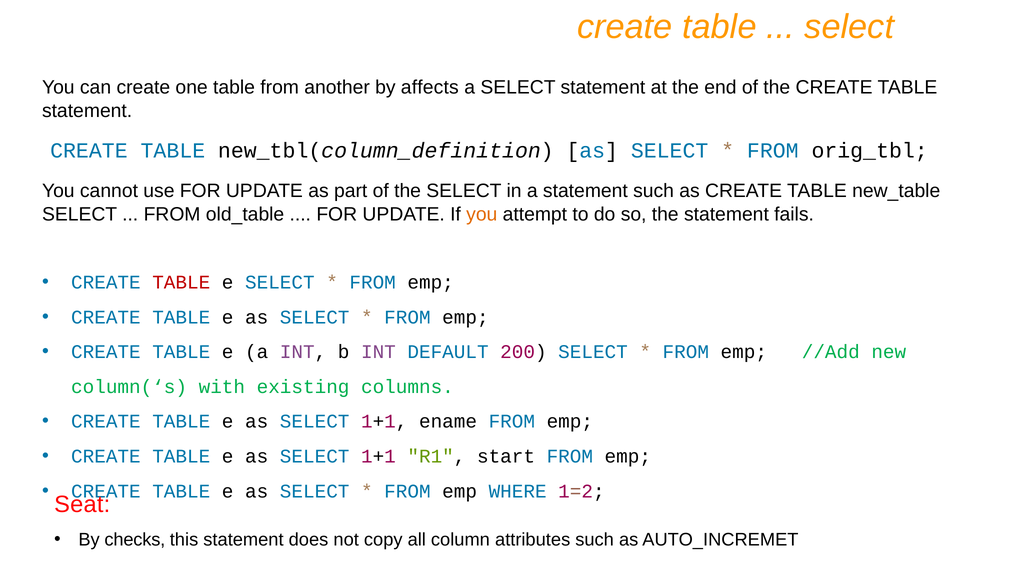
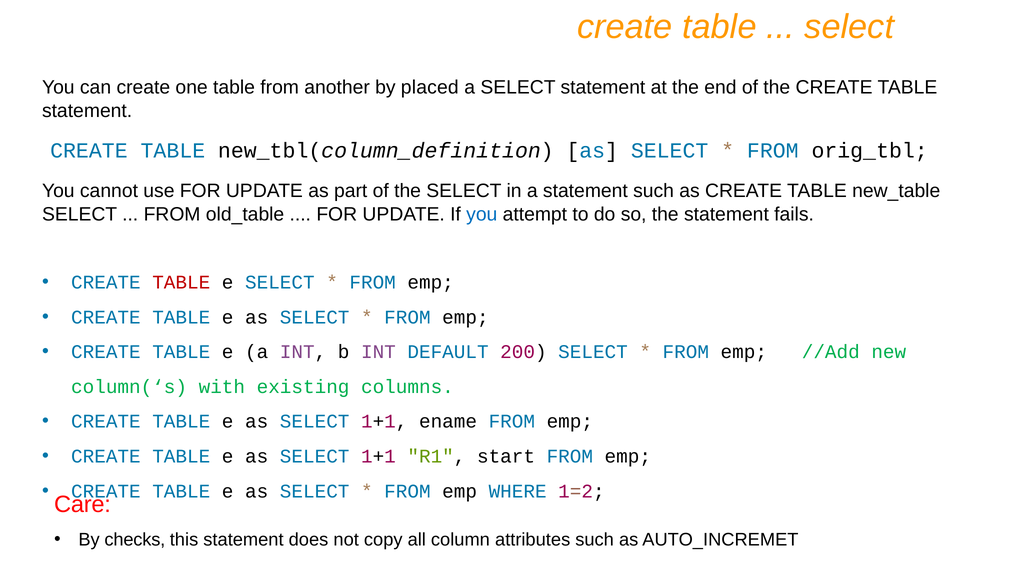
affects: affects -> placed (430, 88)
you colour: orange -> blue (482, 214)
Seat: Seat -> Care (82, 504)
